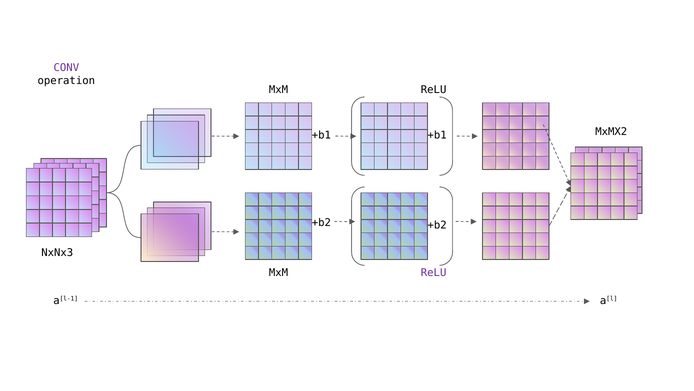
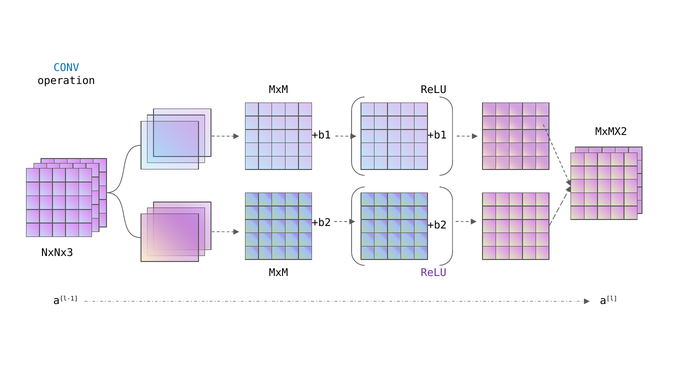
CONV colour: purple -> blue (66, 68)
